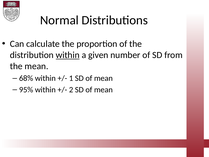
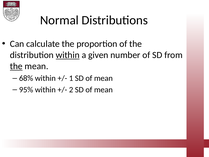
the underline: none -> present (16, 66)
